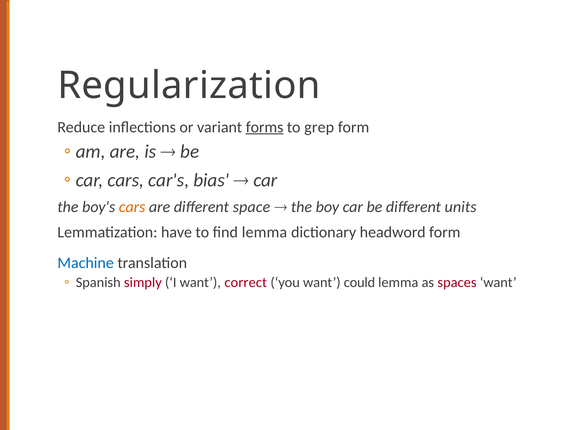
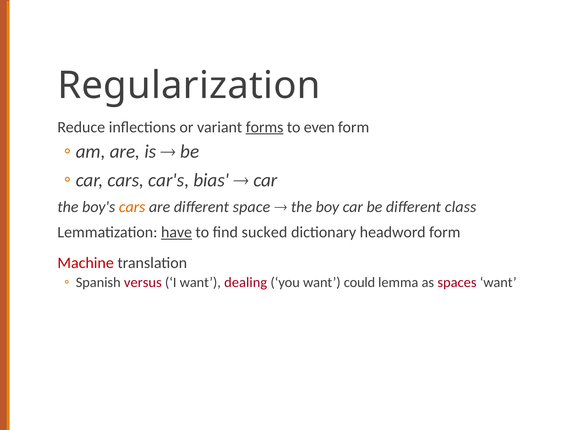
grep: grep -> even (319, 127)
units: units -> class (461, 207)
have underline: none -> present (177, 232)
find lemma: lemma -> sucked (264, 232)
Machine colour: blue -> red (86, 263)
simply: simply -> versus (143, 283)
correct: correct -> dealing (246, 283)
